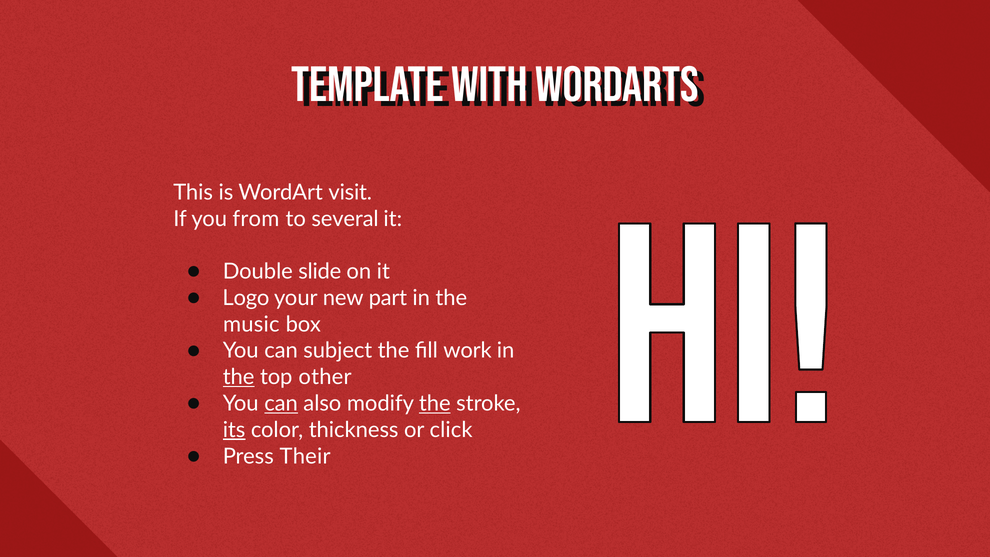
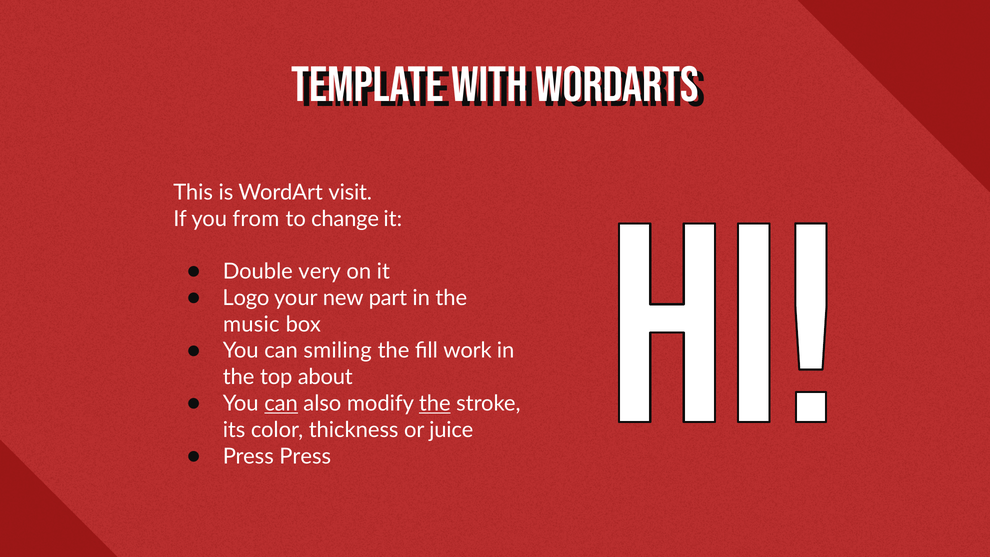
several: several -> change (345, 219)
slide: slide -> very (320, 272)
subject: subject -> smiling (338, 351)
the underline: present -> none (239, 377)
other: other -> about (325, 377)
its underline: present -> none (234, 430)
click: click -> juice (451, 430)
Press Their: Their -> Press (305, 456)
